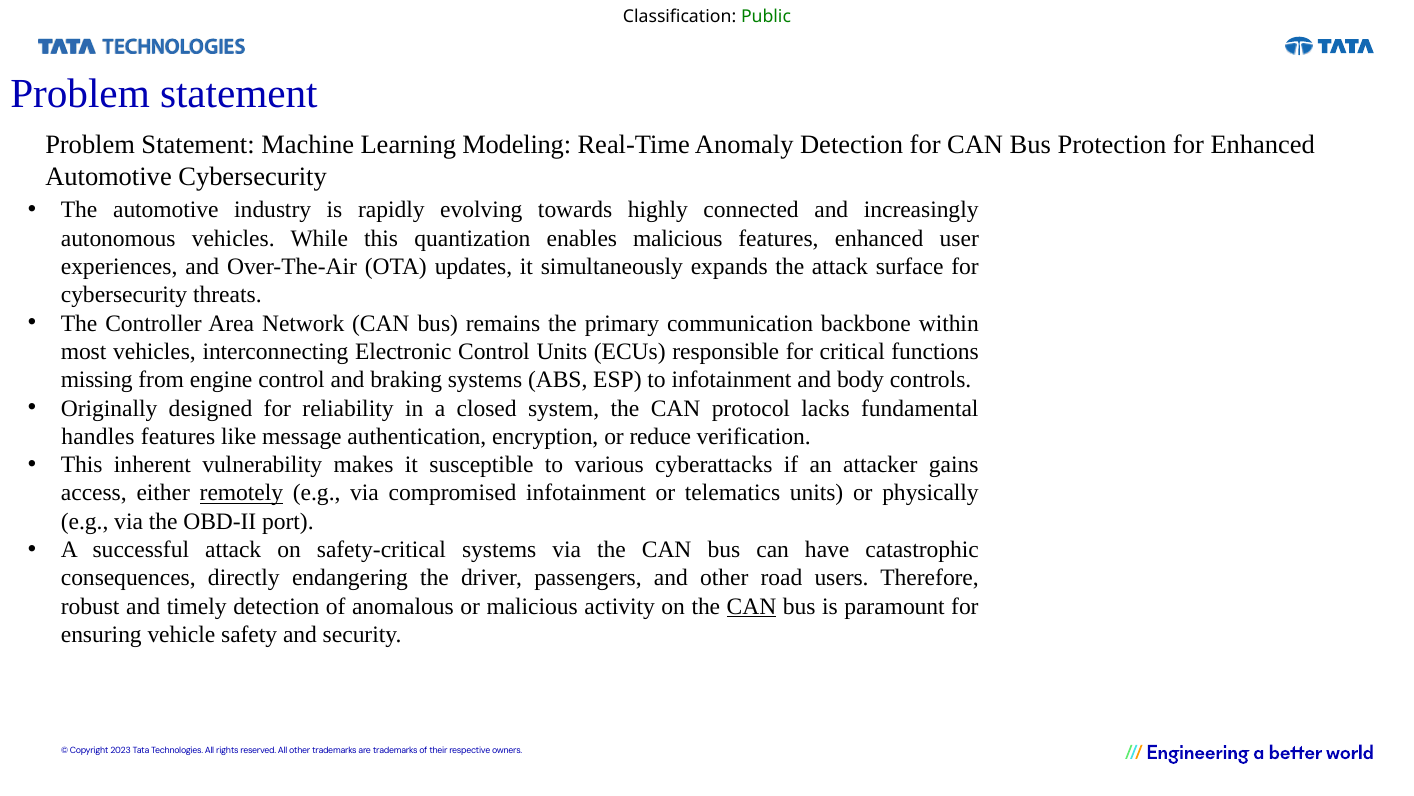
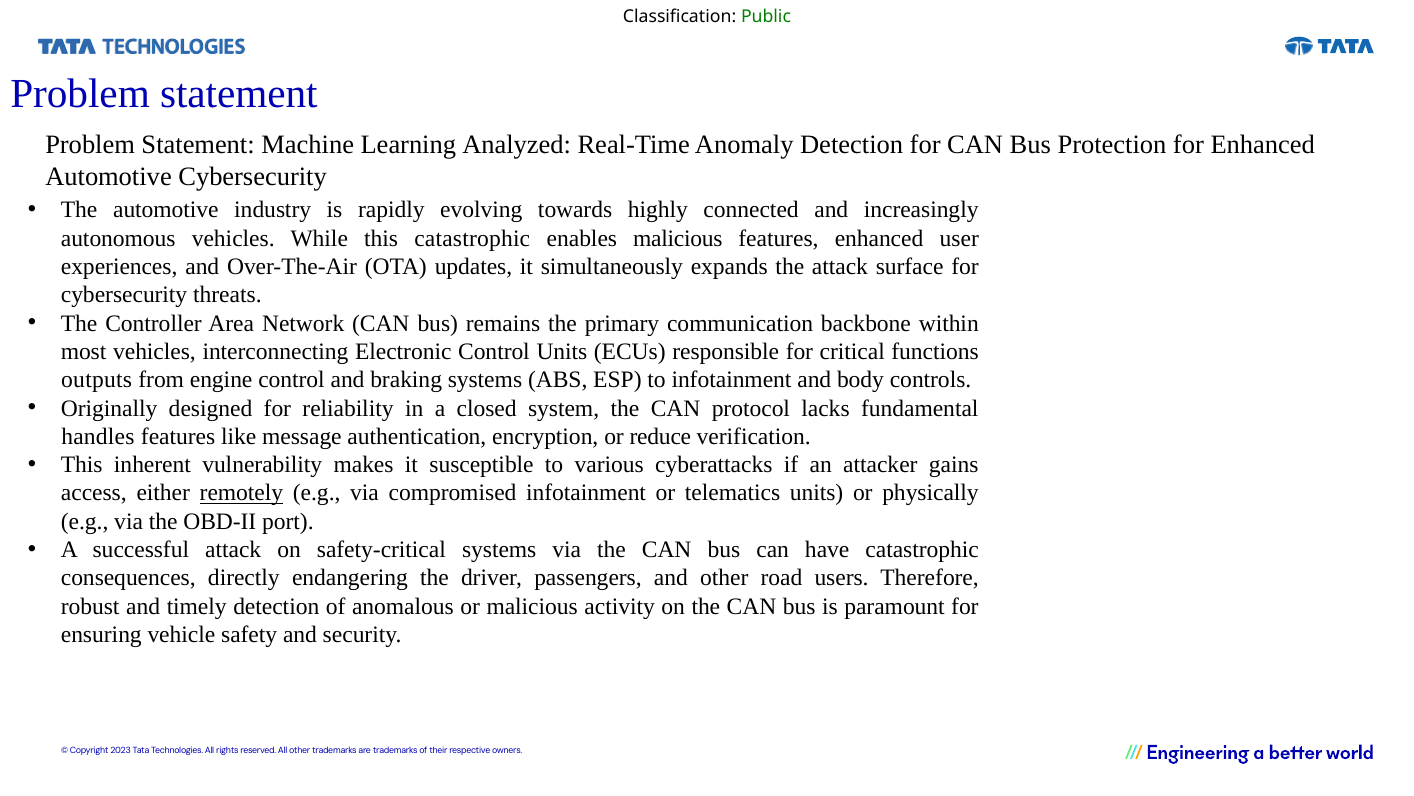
Modeling: Modeling -> Analyzed (517, 144)
this quantization: quantization -> catastrophic (472, 238)
missing: missing -> outputs (97, 380)
CAN underline: present -> none (752, 606)
